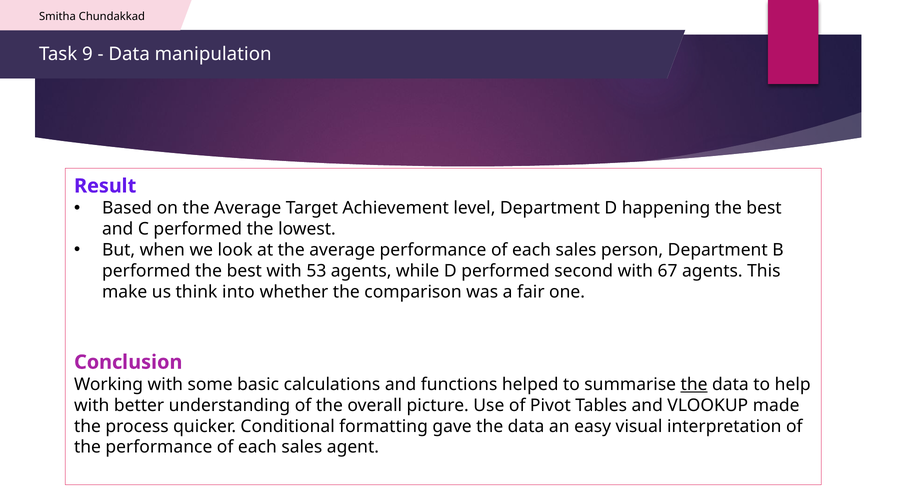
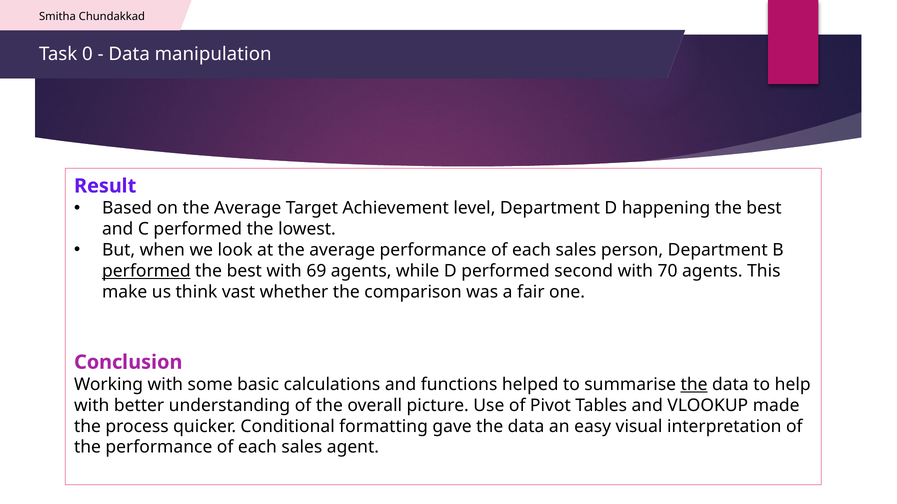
9: 9 -> 0 (87, 54)
performed underline: none -> present (146, 271)
53: 53 -> 69 (316, 271)
67: 67 -> 70 (668, 271)
into: into -> vast (239, 292)
